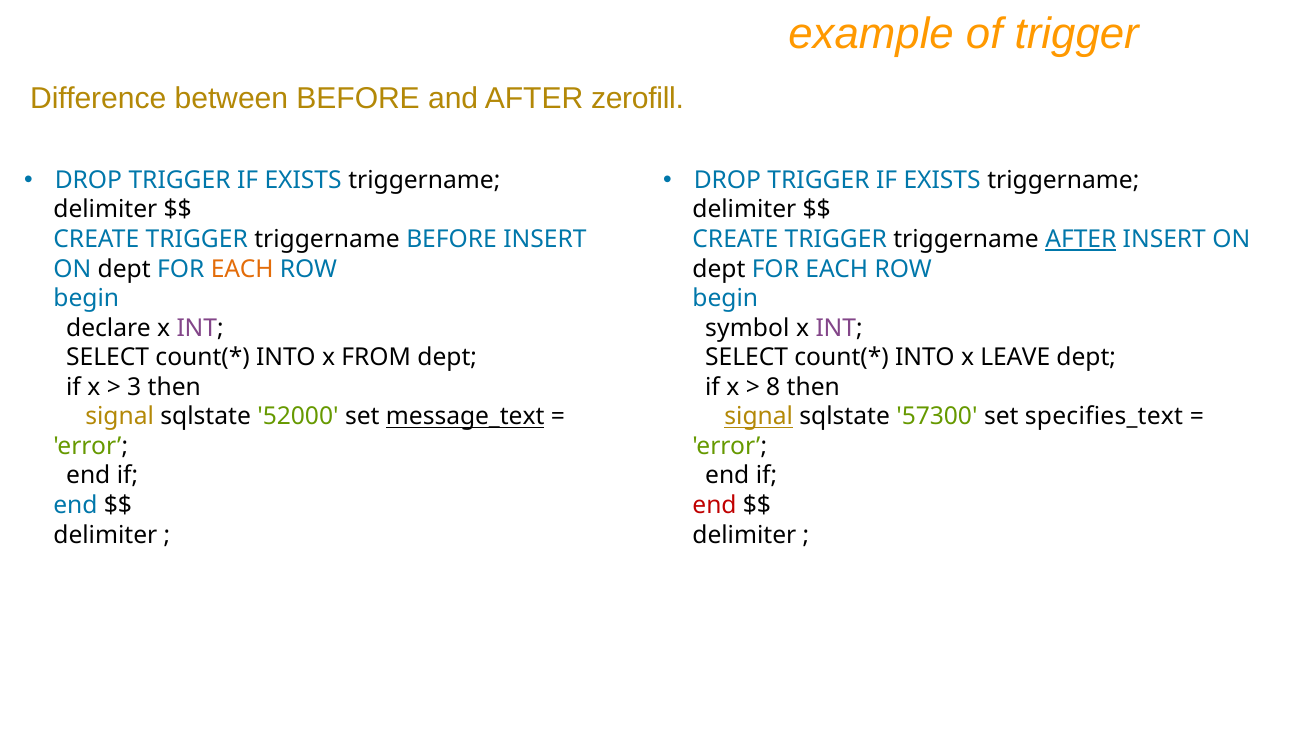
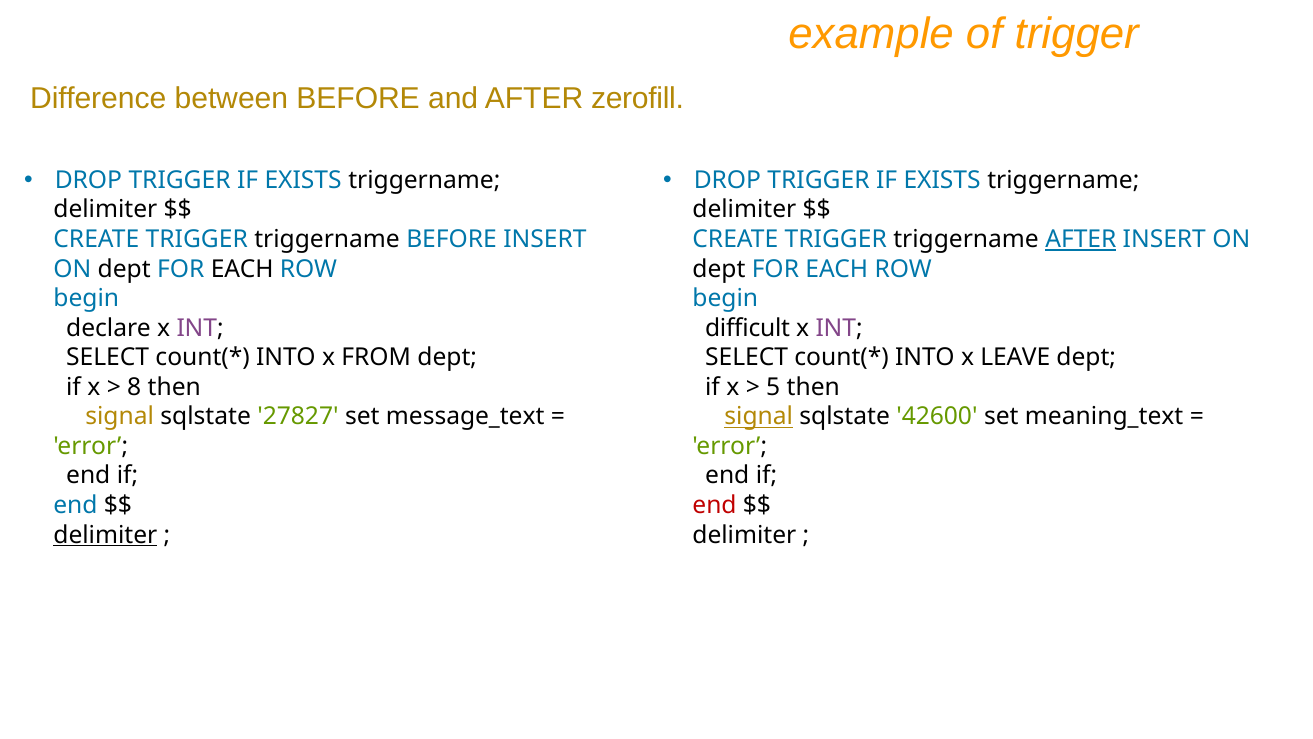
EACH colour: orange -> black (242, 269)
symbol: symbol -> difficult (748, 328)
3: 3 -> 8 (134, 387)
8: 8 -> 5 (773, 387)
52000: 52000 -> 27827 (298, 416)
message_text underline: present -> none (465, 416)
57300: 57300 -> 42600 (937, 416)
specifies_text: specifies_text -> meaning_text (1104, 416)
delimiter underline: none -> present (105, 535)
